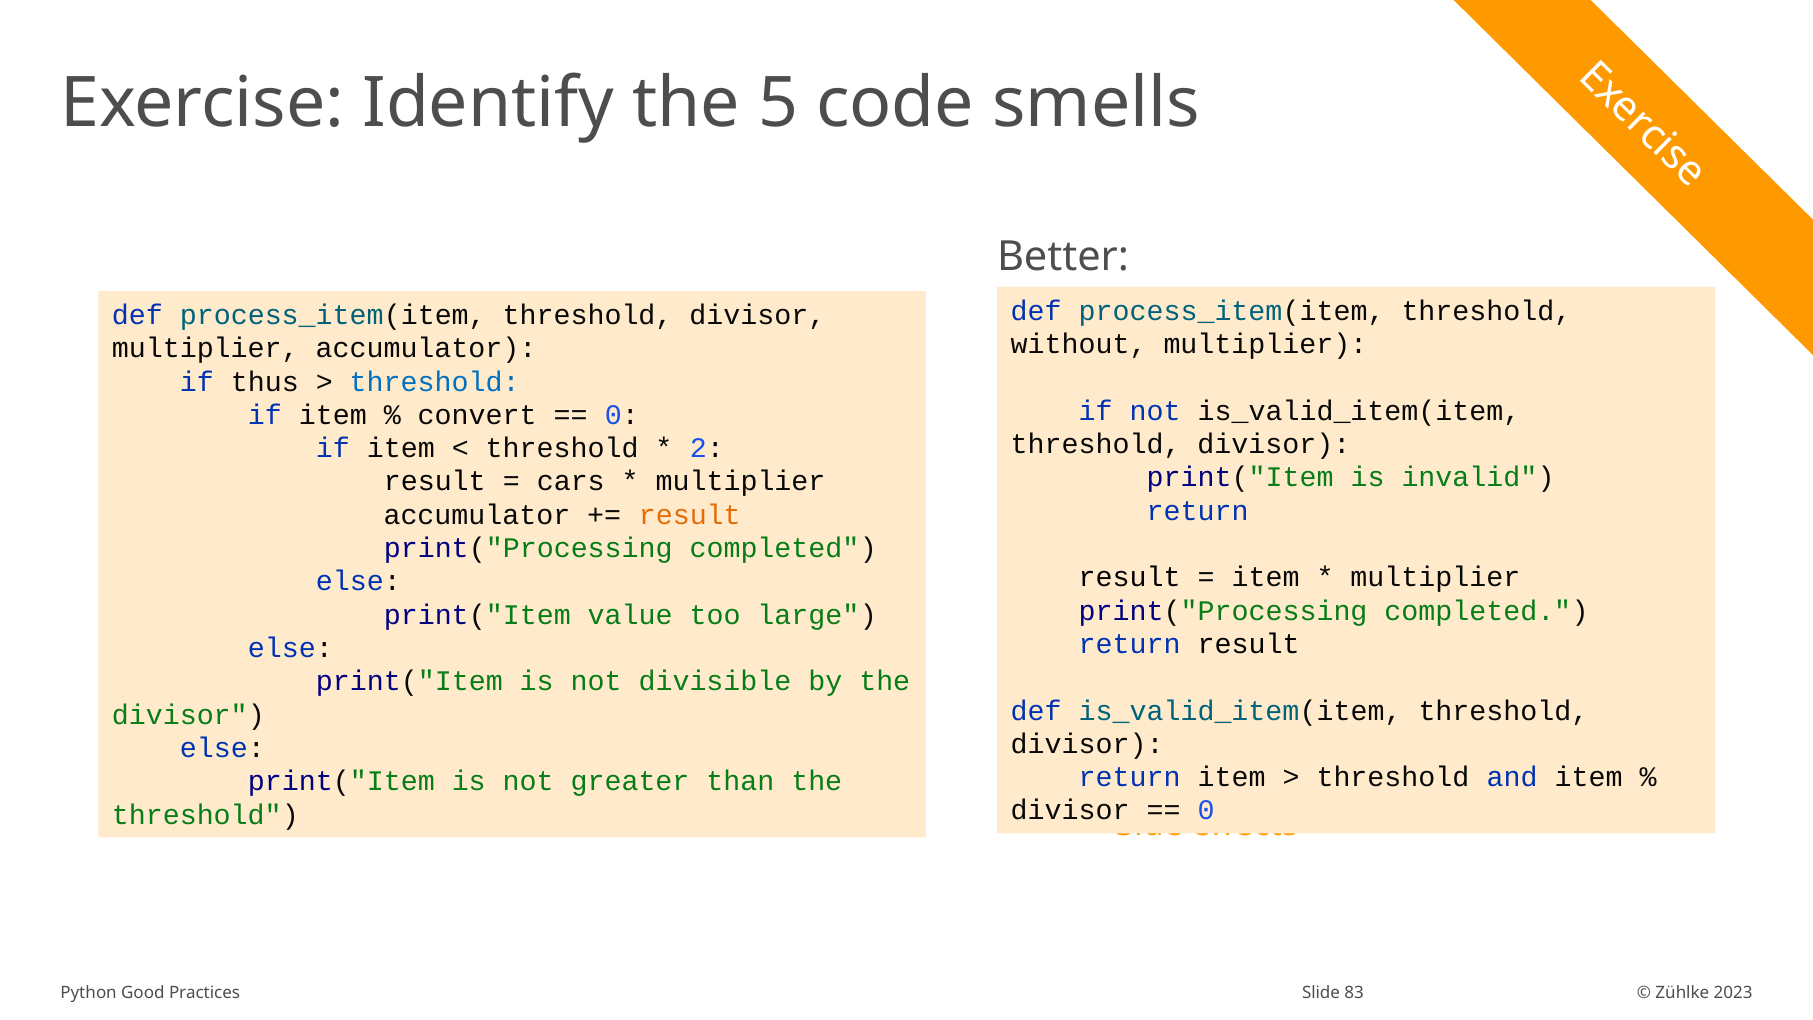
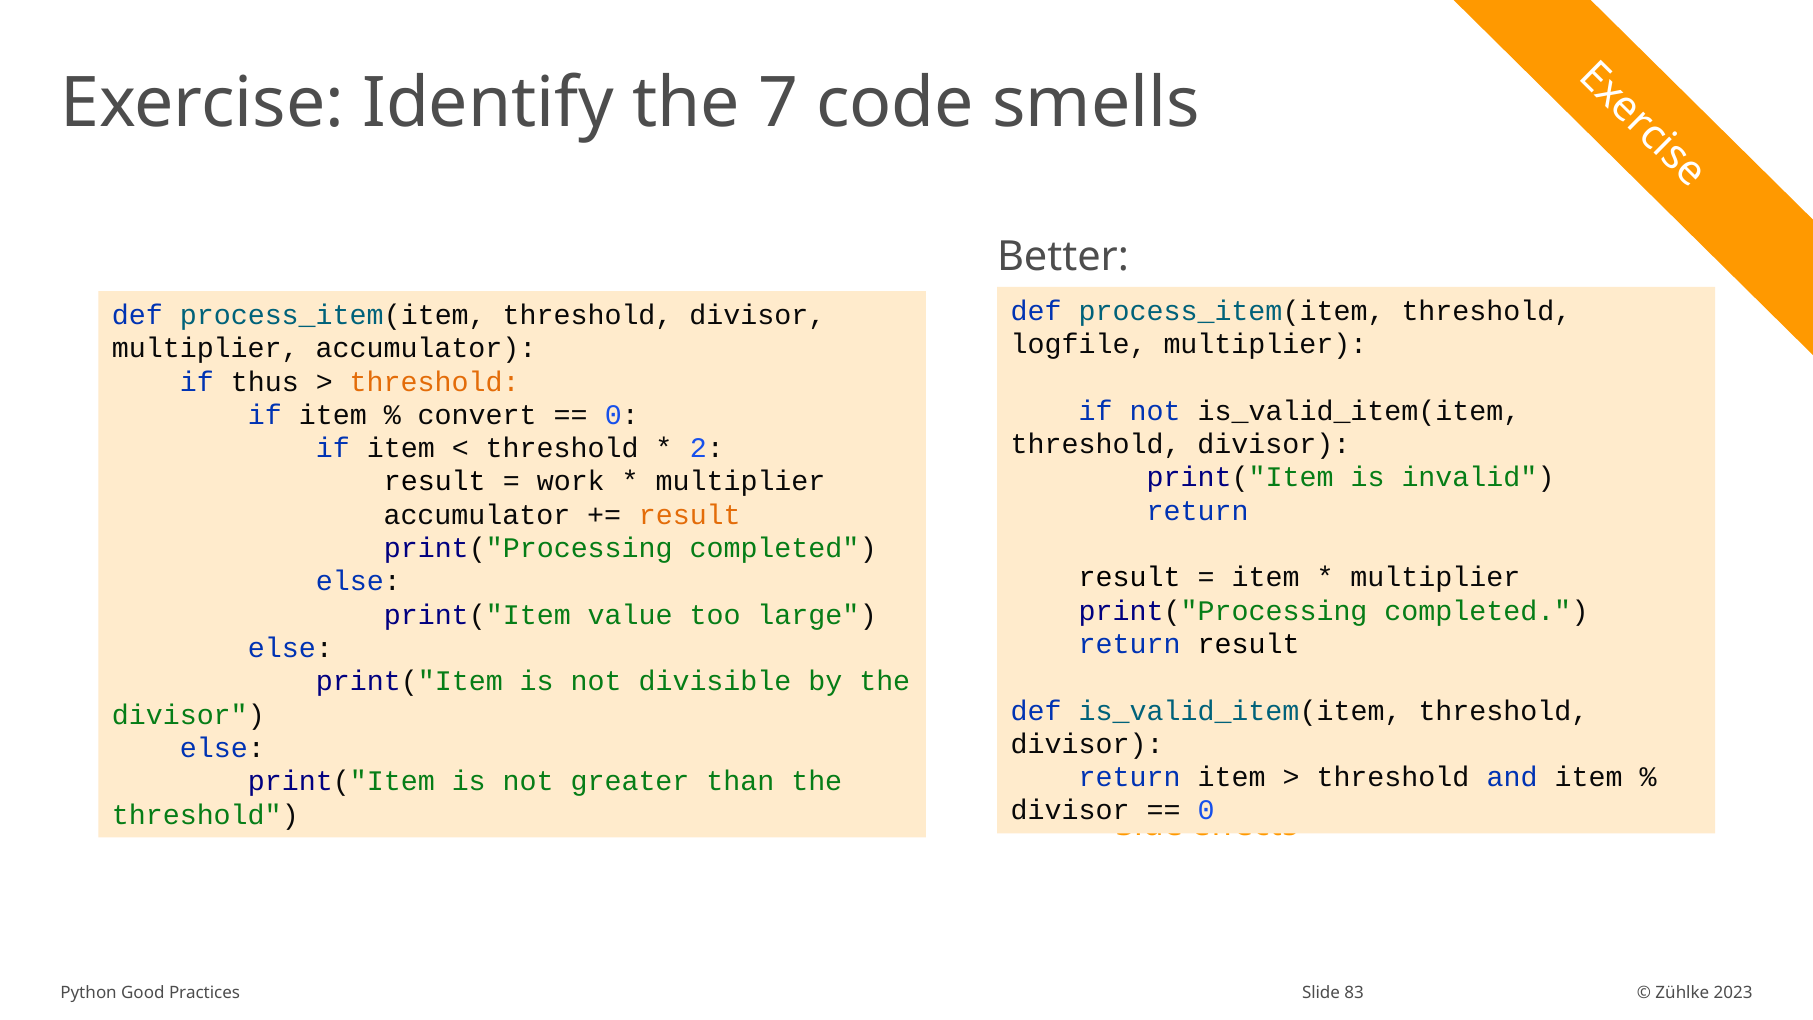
5: 5 -> 7 (778, 103)
without: without -> logfile (1079, 344)
threshold colour: blue -> orange (435, 382)
cars: cars -> work (571, 482)
